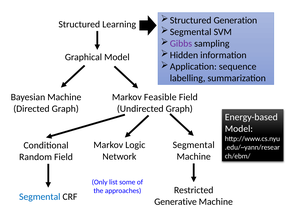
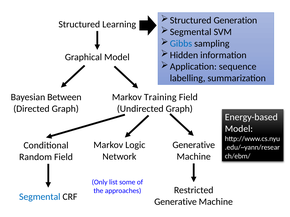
Gibbs colour: purple -> blue (181, 44)
Bayesian Machine: Machine -> Between (64, 97)
Feasible: Feasible -> Training (160, 97)
Segmental: Segmental -> Generative (194, 145)
